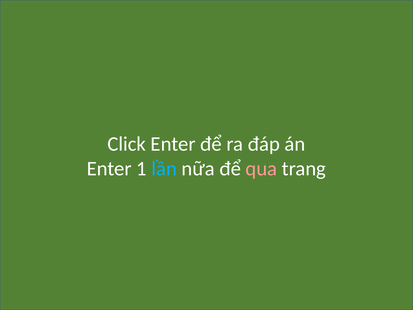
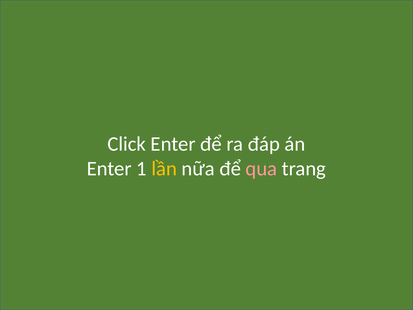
lần colour: light blue -> yellow (164, 169)
